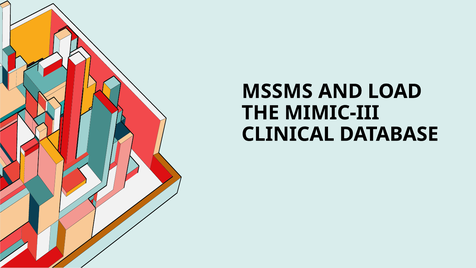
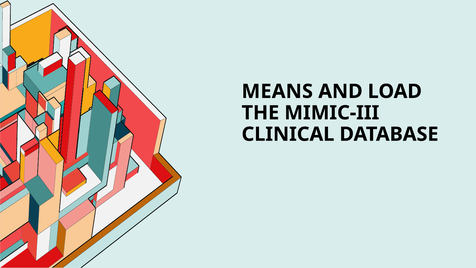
MSSMS: MSSMS -> MEANS (277, 91)
